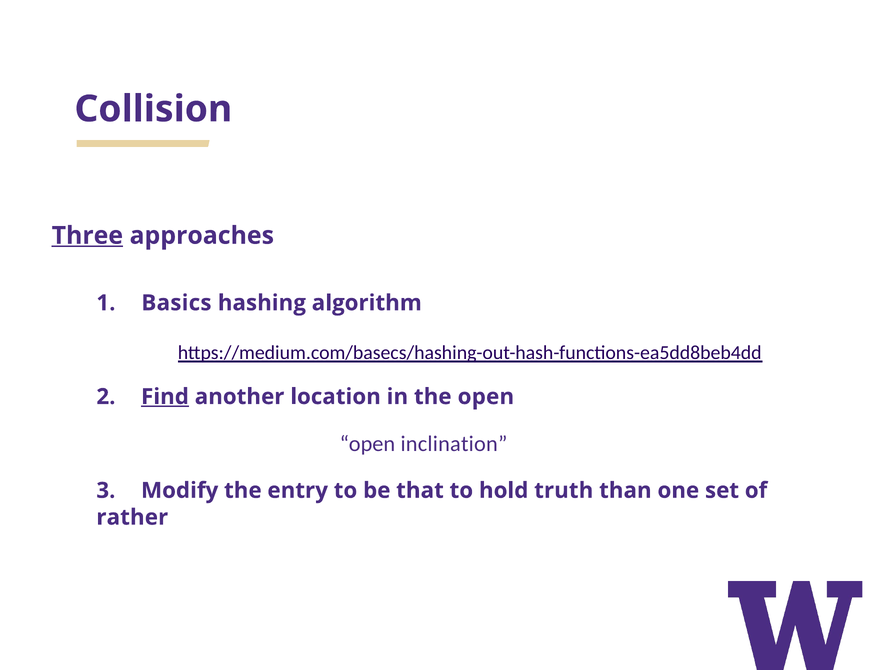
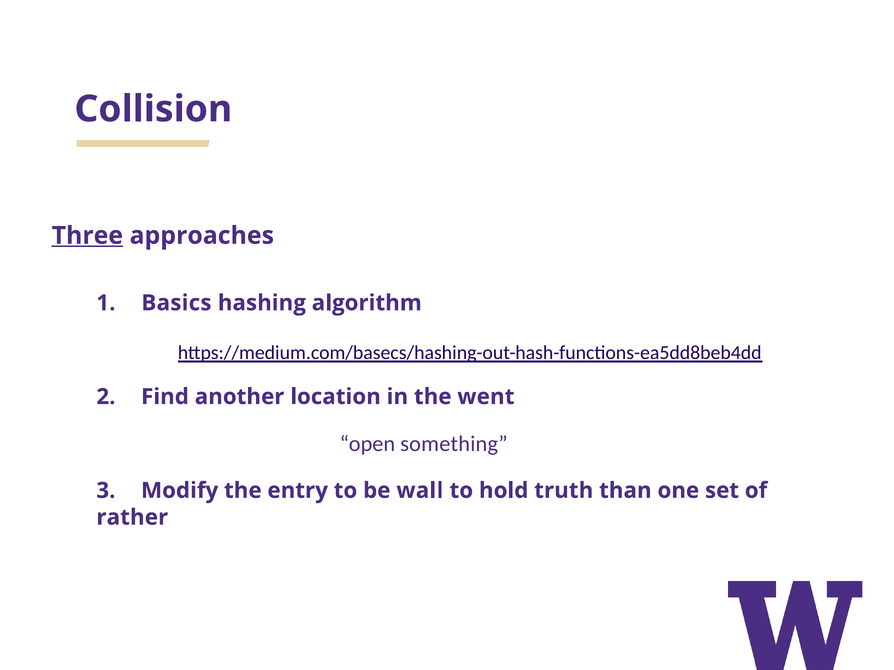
Find underline: present -> none (165, 397)
the open: open -> went (486, 397)
inclination: inclination -> something (454, 444)
that: that -> wall (420, 491)
